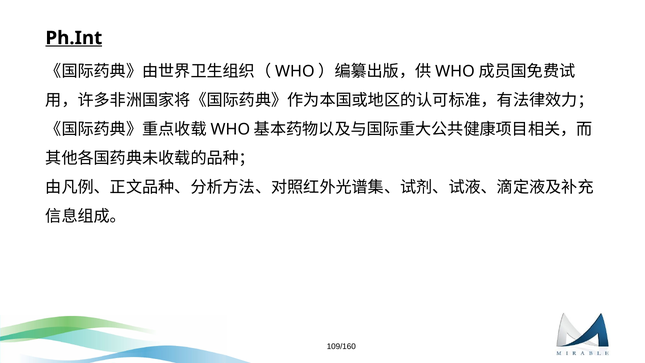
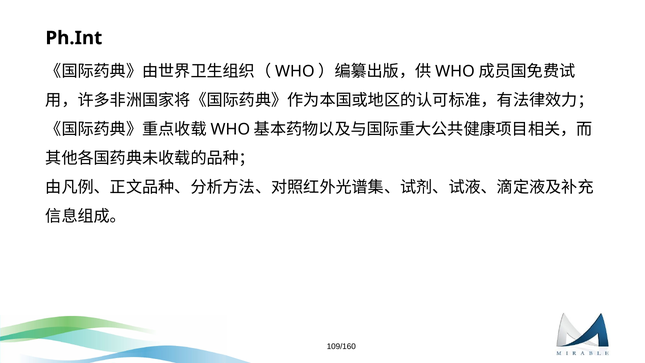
Ph.Int underline: present -> none (74, 38)
